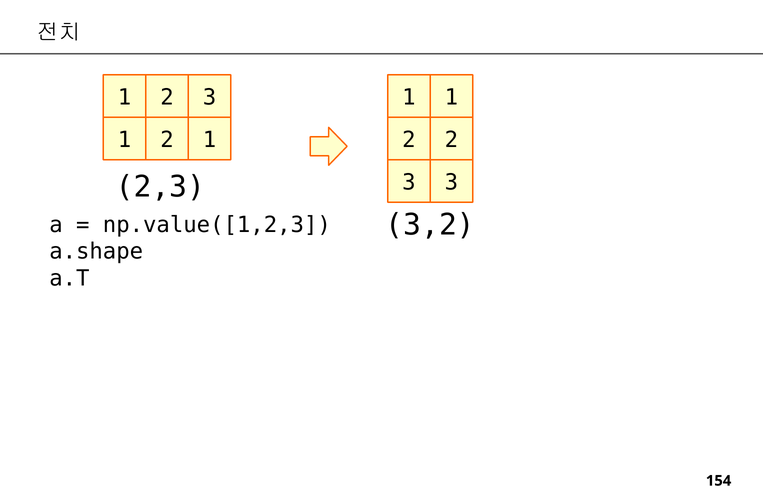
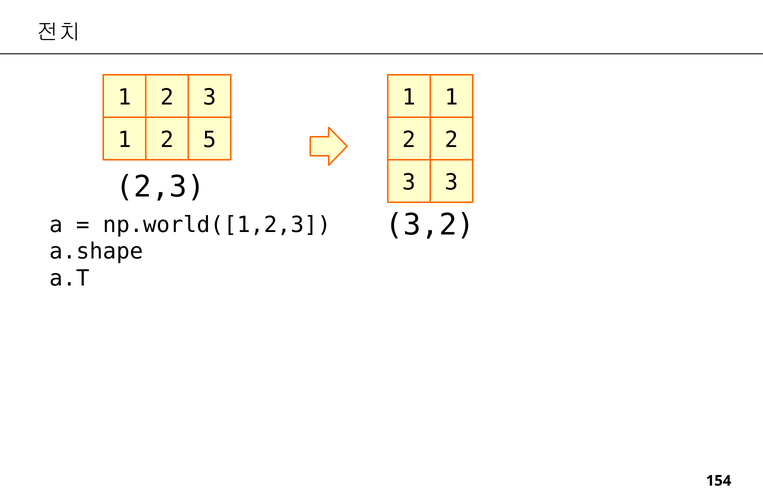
2 1: 1 -> 5 (210, 140)
np.value([1,2,3: np.value([1,2,3 -> np.world([1,2,3 (217, 225)
